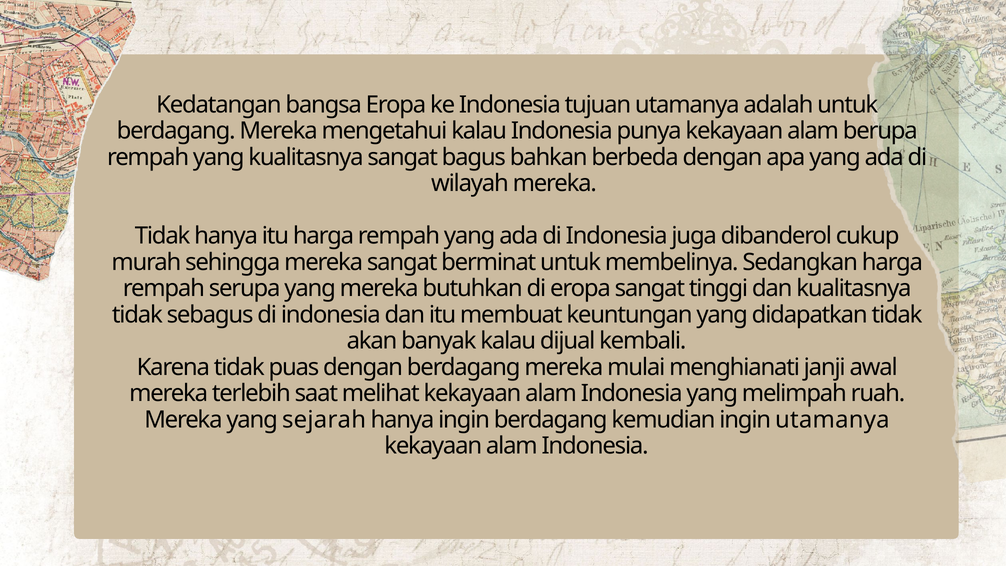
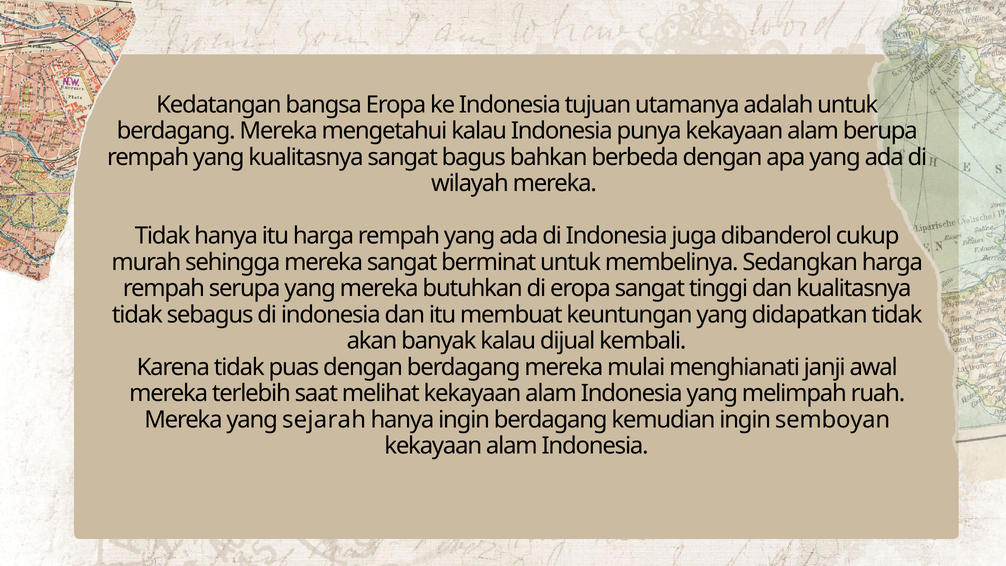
ingin utamanya: utamanya -> semboyan (833, 420)
